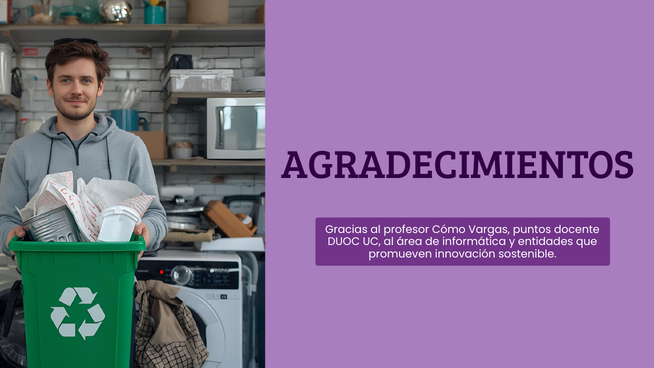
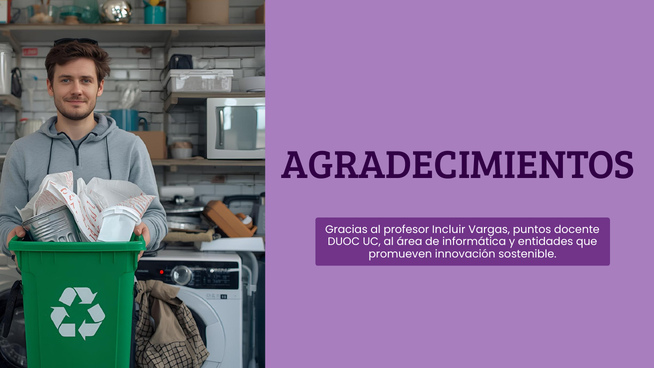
Cómo: Cómo -> Incluir (449, 230)
